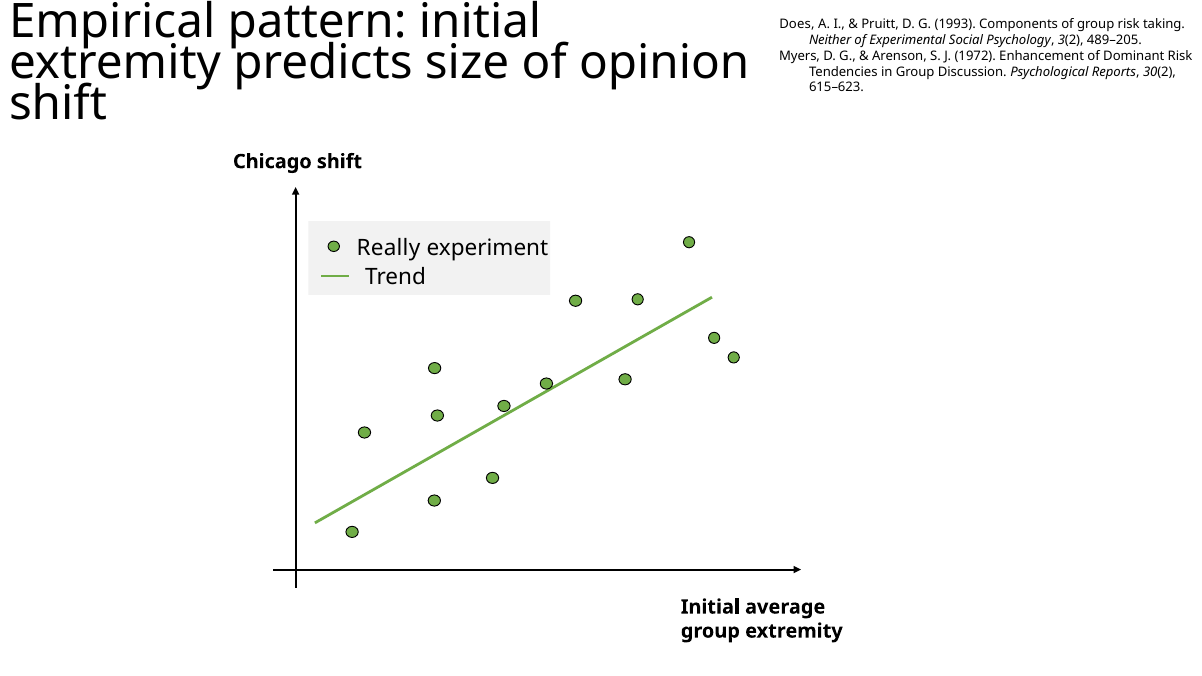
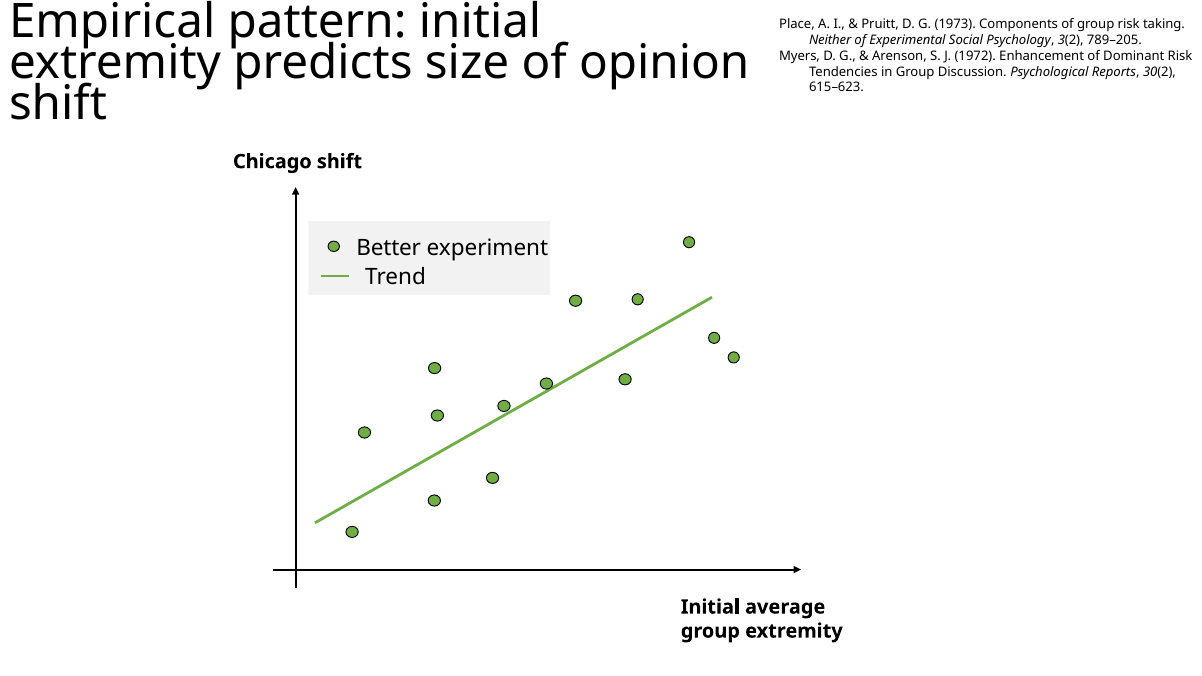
Does: Does -> Place (797, 25)
1993: 1993 -> 1973 (955, 25)
489–205: 489–205 -> 789–205 (1114, 40)
Really: Really -> Better (389, 249)
